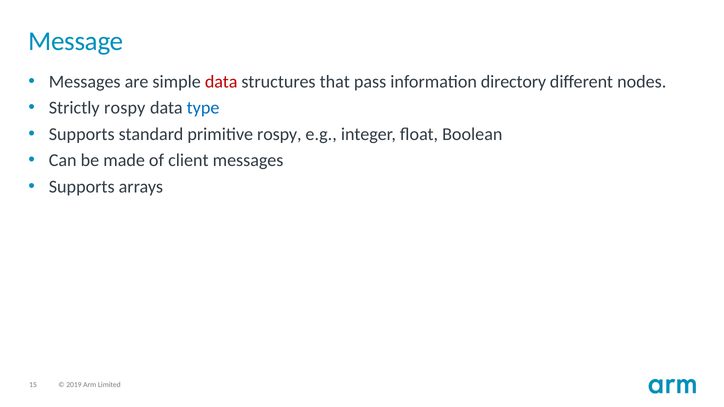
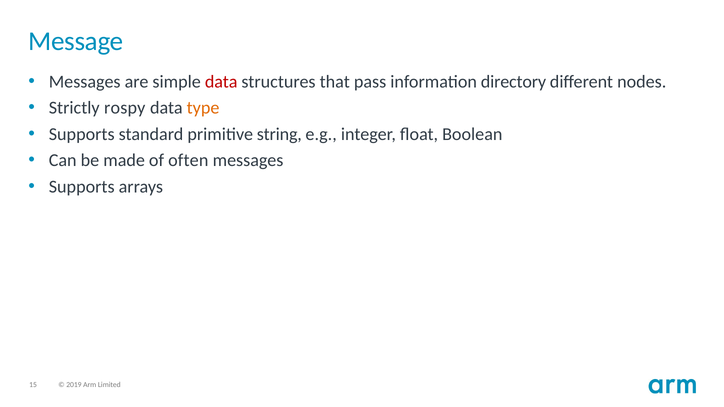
type colour: blue -> orange (203, 108)
primitive rospy: rospy -> string (279, 134)
client: client -> often (188, 160)
